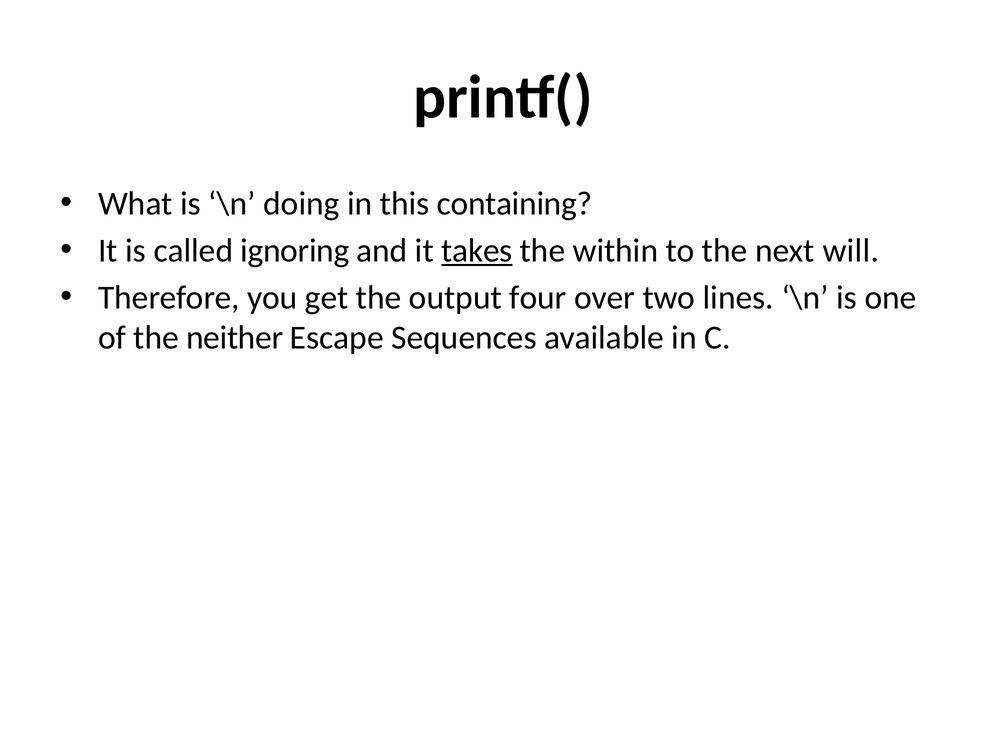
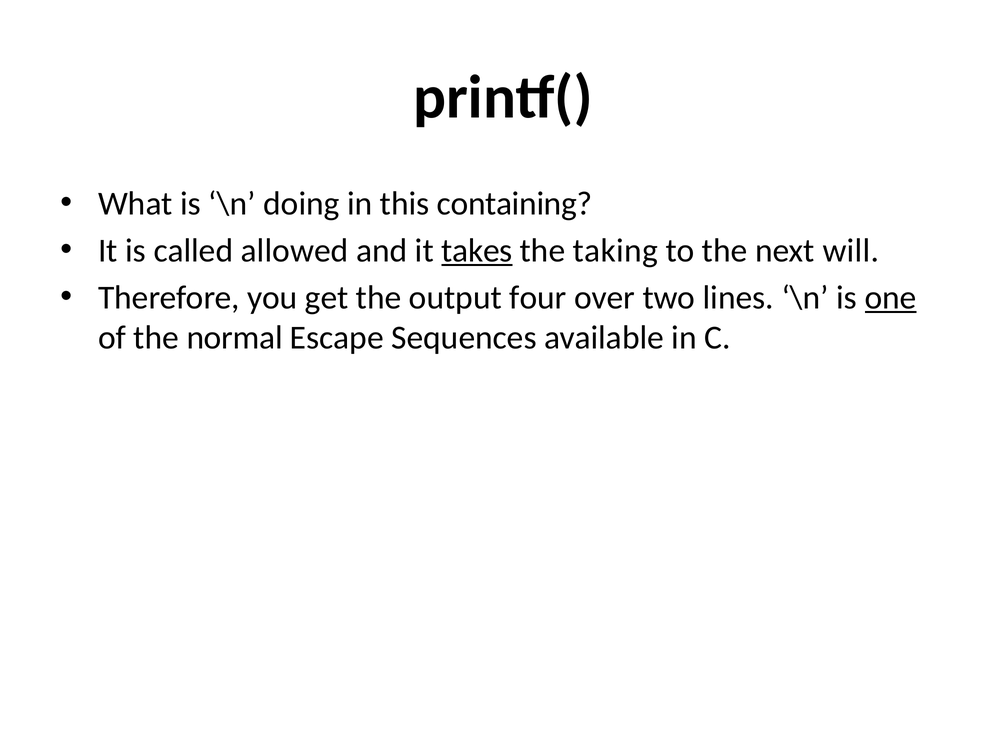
ignoring: ignoring -> allowed (295, 250)
within: within -> taking (615, 250)
one underline: none -> present (891, 297)
neither: neither -> normal (235, 338)
